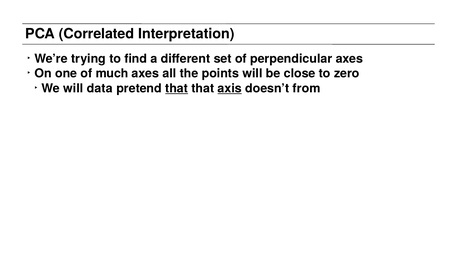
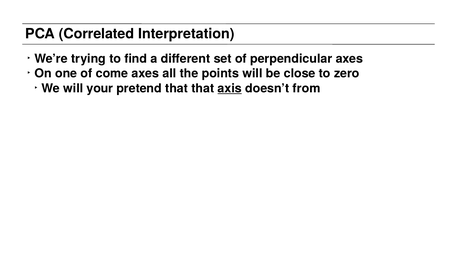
much: much -> come (112, 74)
data: data -> your (100, 89)
that underline: present -> none (177, 89)
